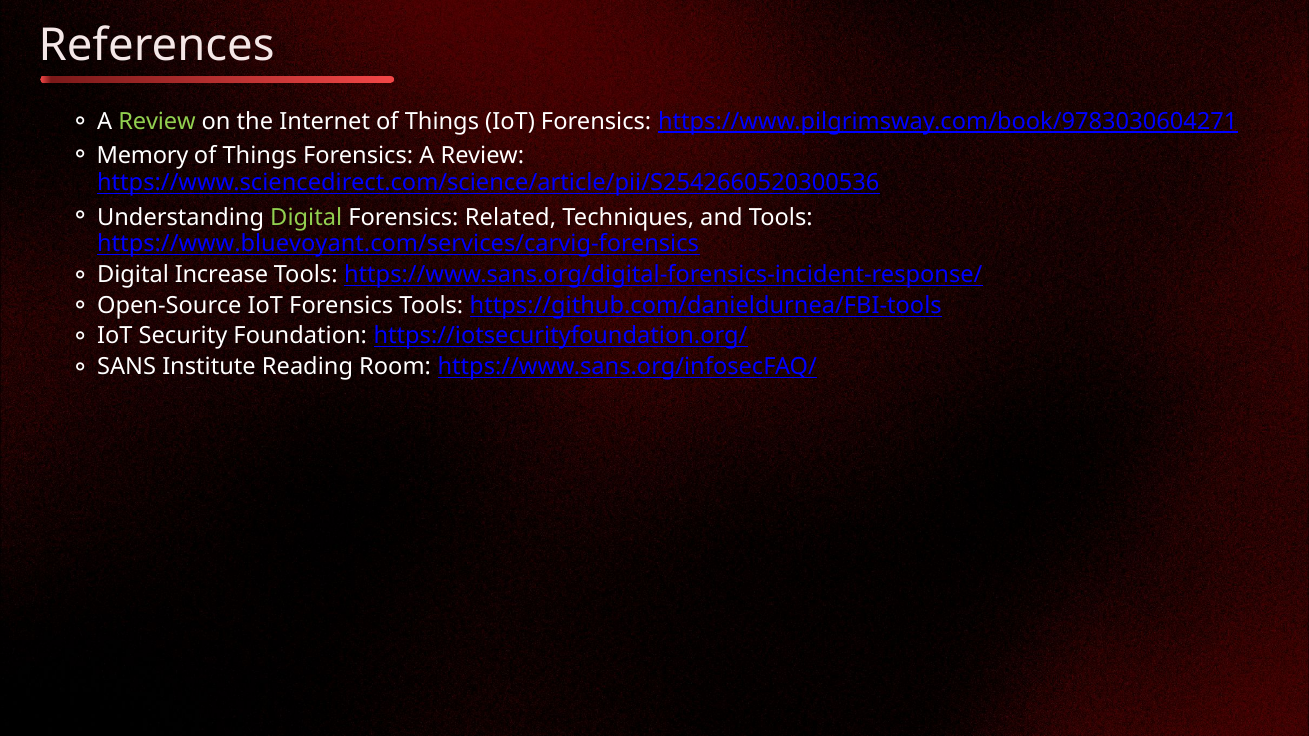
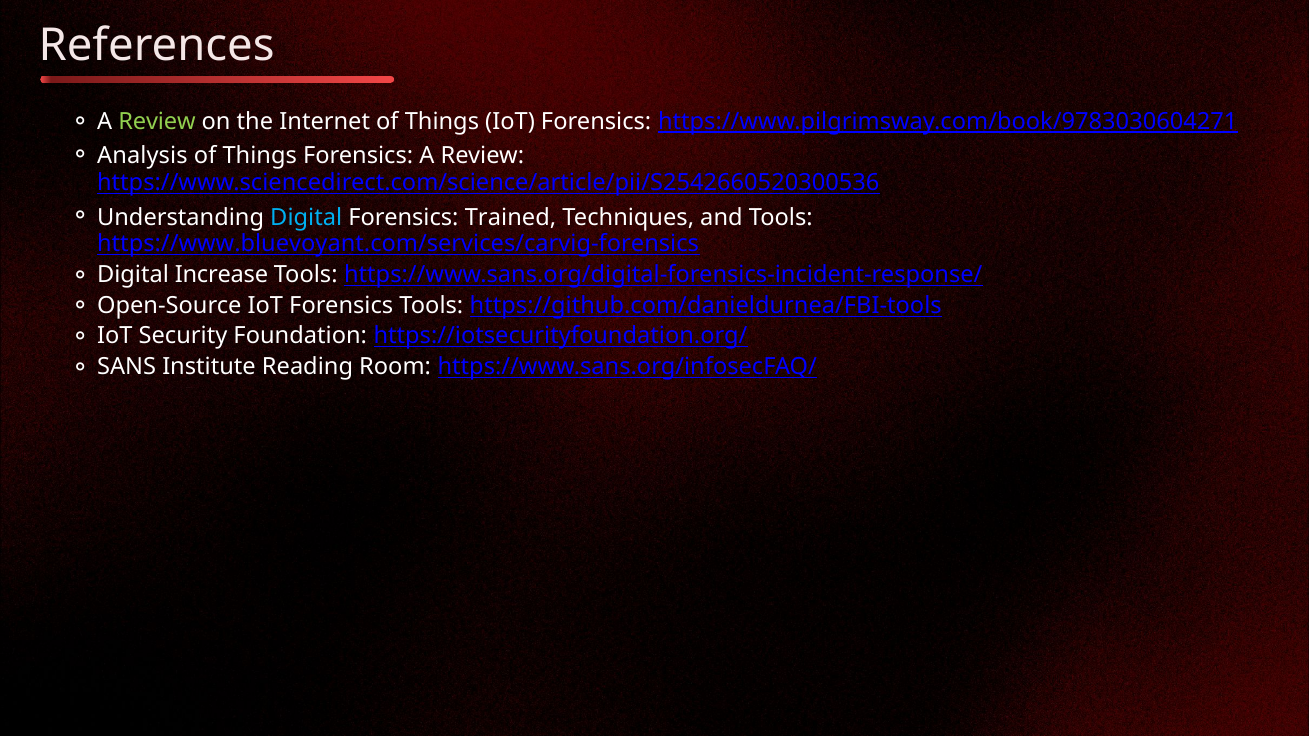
Memory: Memory -> Analysis (142, 156)
Digital colour: light green -> light blue (306, 217)
Related: Related -> Trained (511, 217)
